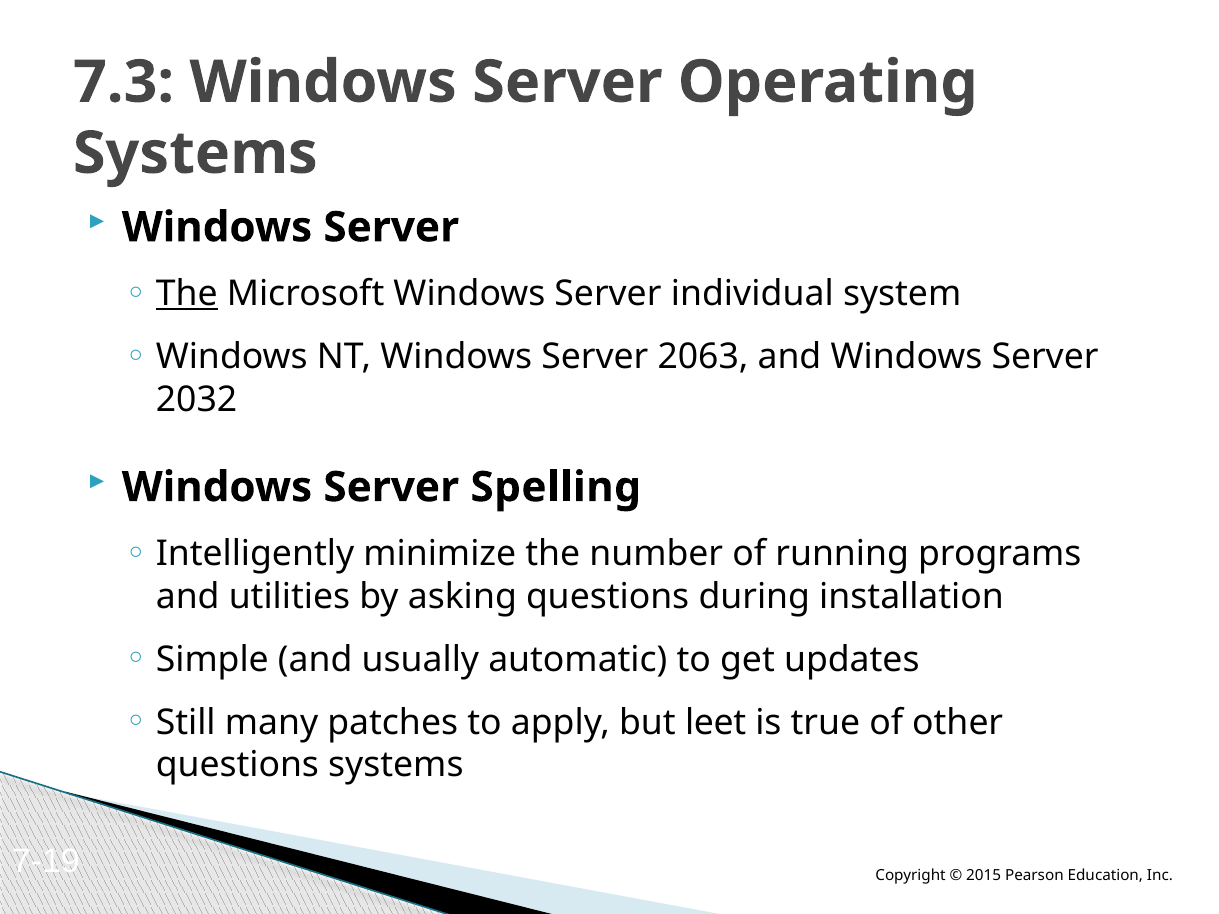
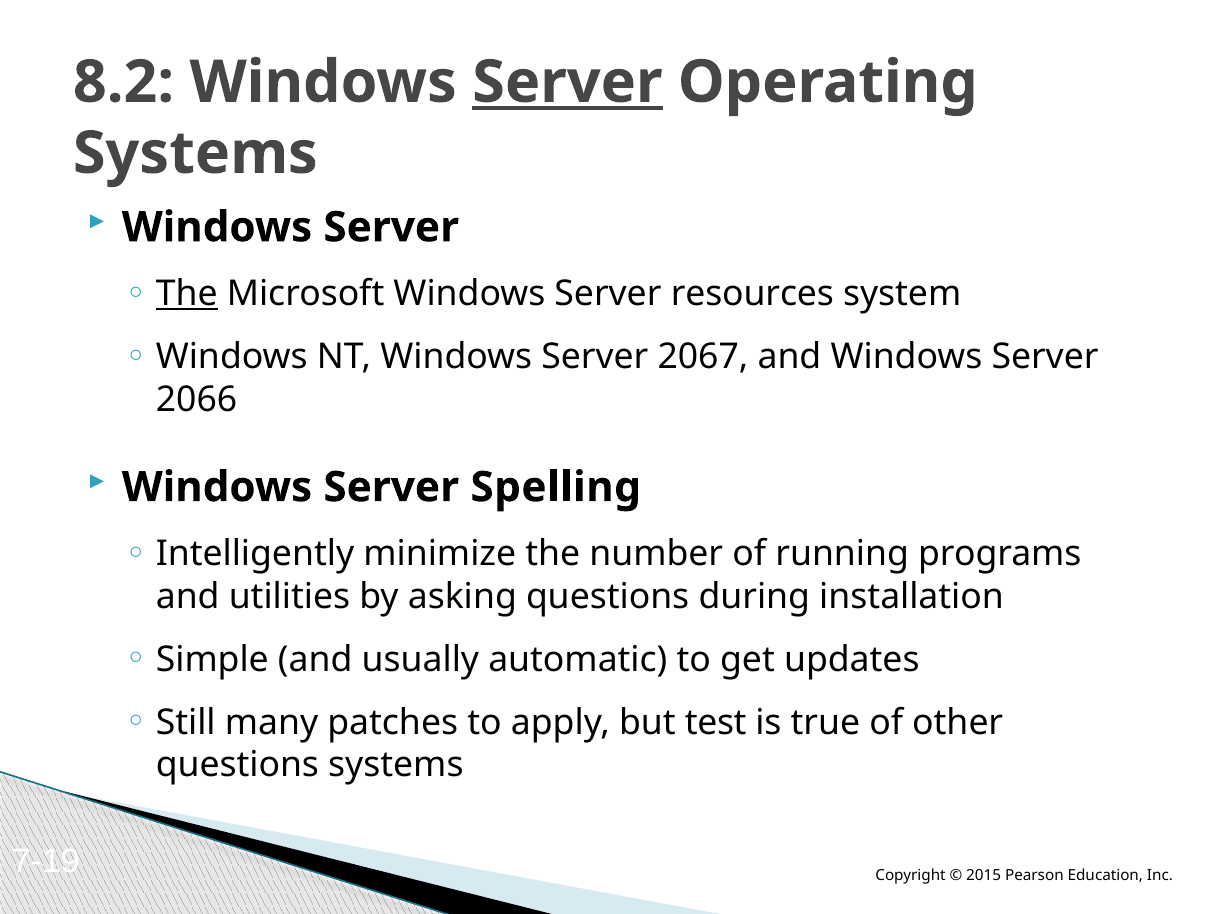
7.3: 7.3 -> 8.2 (124, 82)
Server underline: none -> present (567, 82)
individual: individual -> resources (752, 294)
2063: 2063 -> 2067 (703, 357)
2032: 2032 -> 2066 (197, 400)
leet: leet -> test (716, 723)
